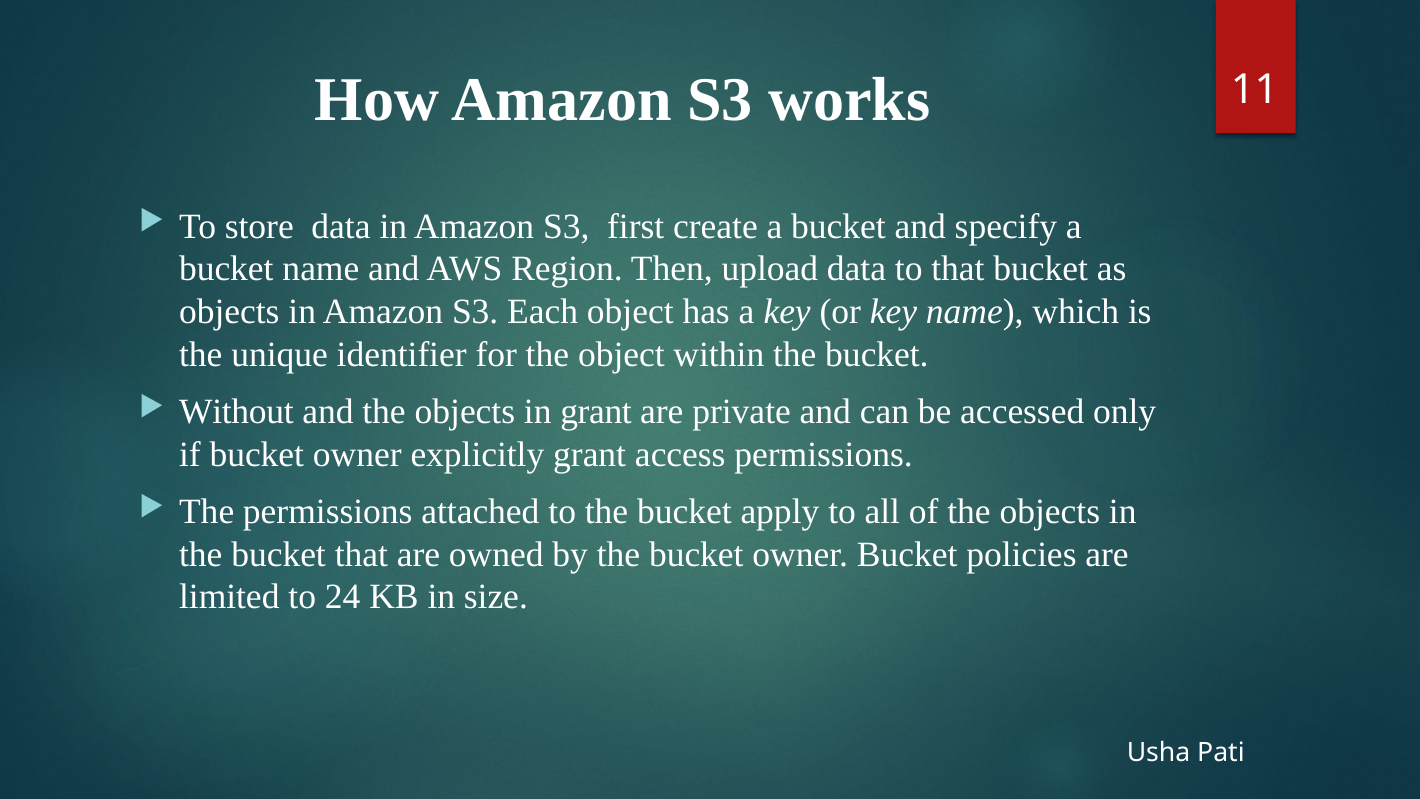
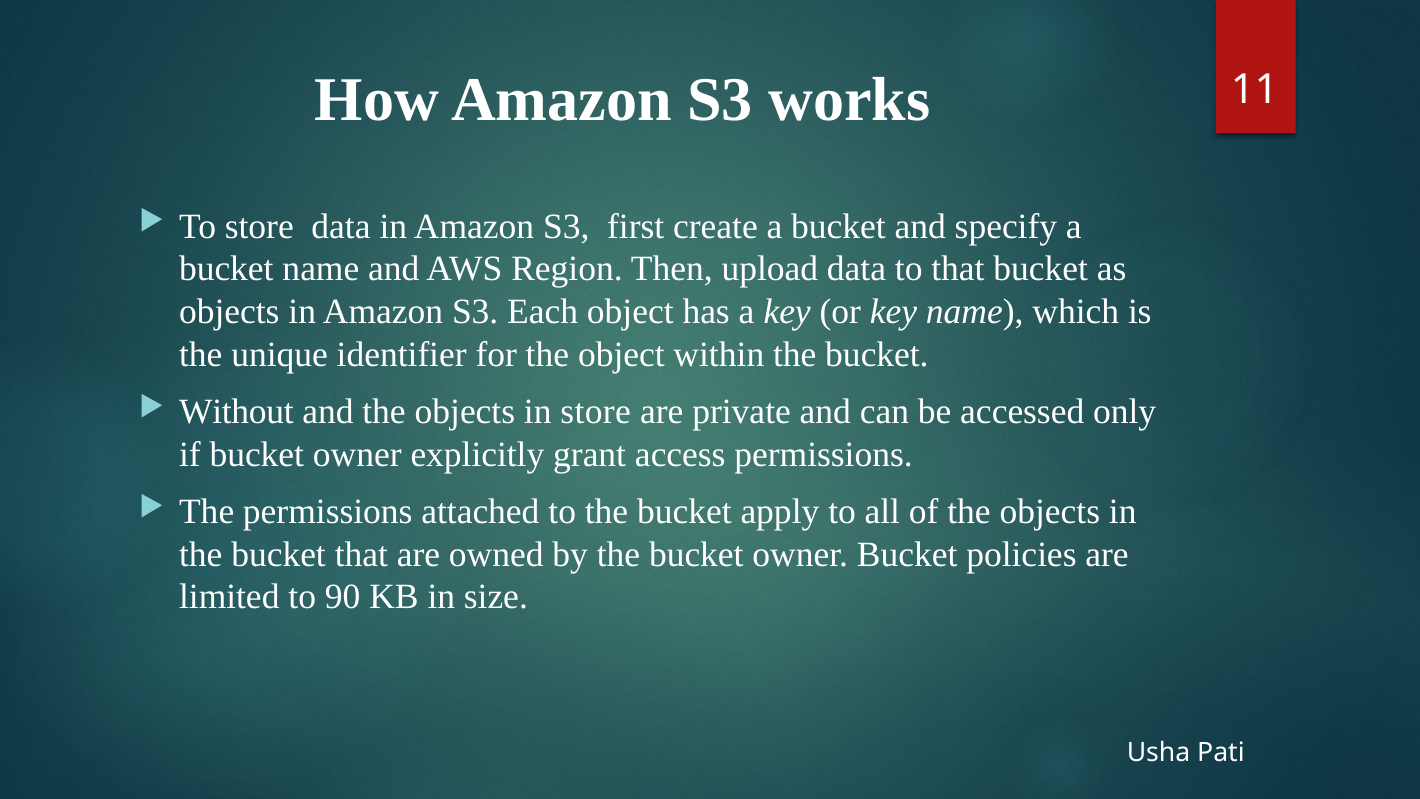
in grant: grant -> store (596, 412)
24: 24 -> 90 (343, 597)
